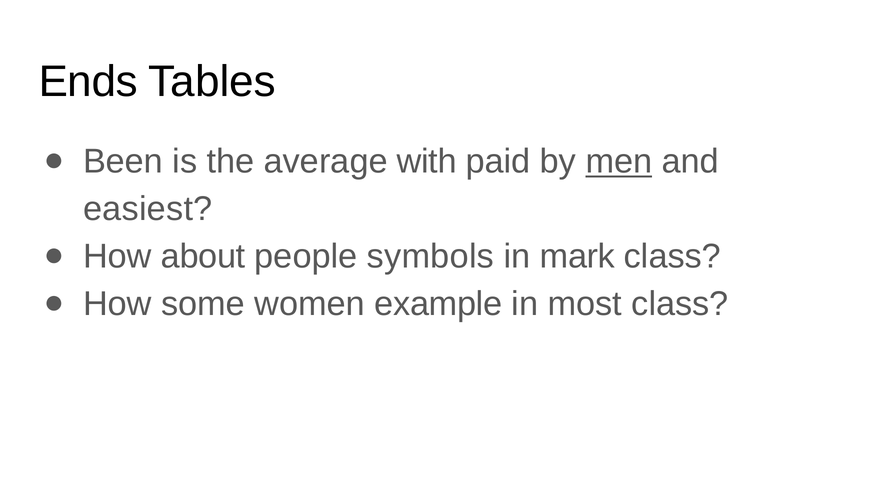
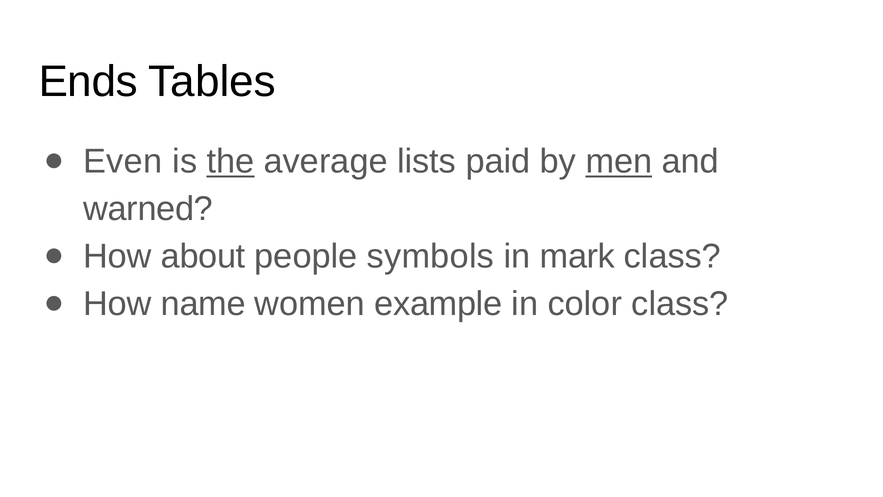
Been: Been -> Even (123, 161)
the underline: none -> present (230, 161)
with: with -> lists (427, 161)
easiest: easiest -> warned (148, 209)
some: some -> name (203, 304)
most: most -> color (585, 304)
